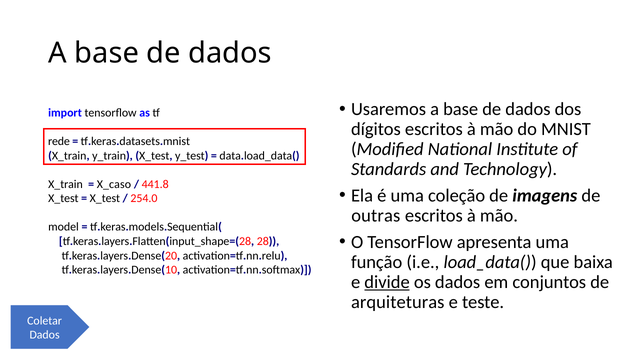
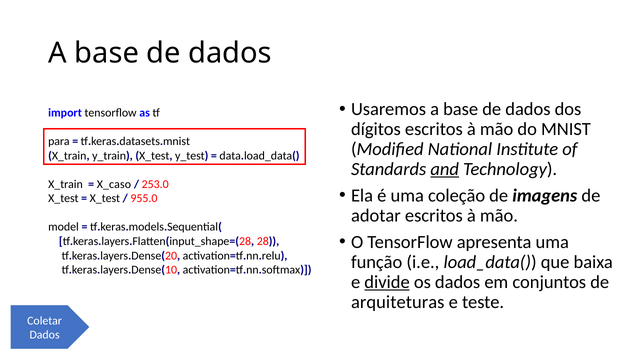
rede: rede -> para (59, 141)
and underline: none -> present (445, 169)
441.8: 441.8 -> 253.0 (155, 184)
254.0: 254.0 -> 955.0 (144, 198)
outras: outras -> adotar (376, 215)
